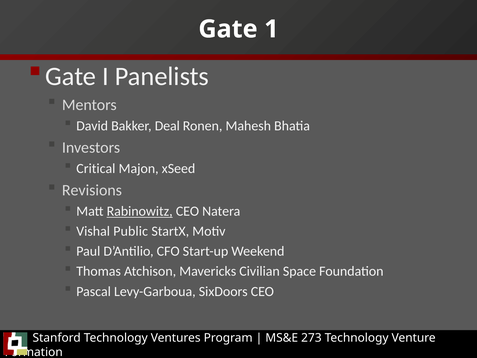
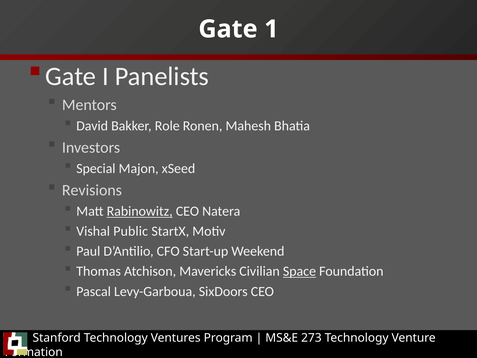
Deal: Deal -> Role (167, 126)
Critical: Critical -> Special (96, 168)
Space underline: none -> present (299, 271)
